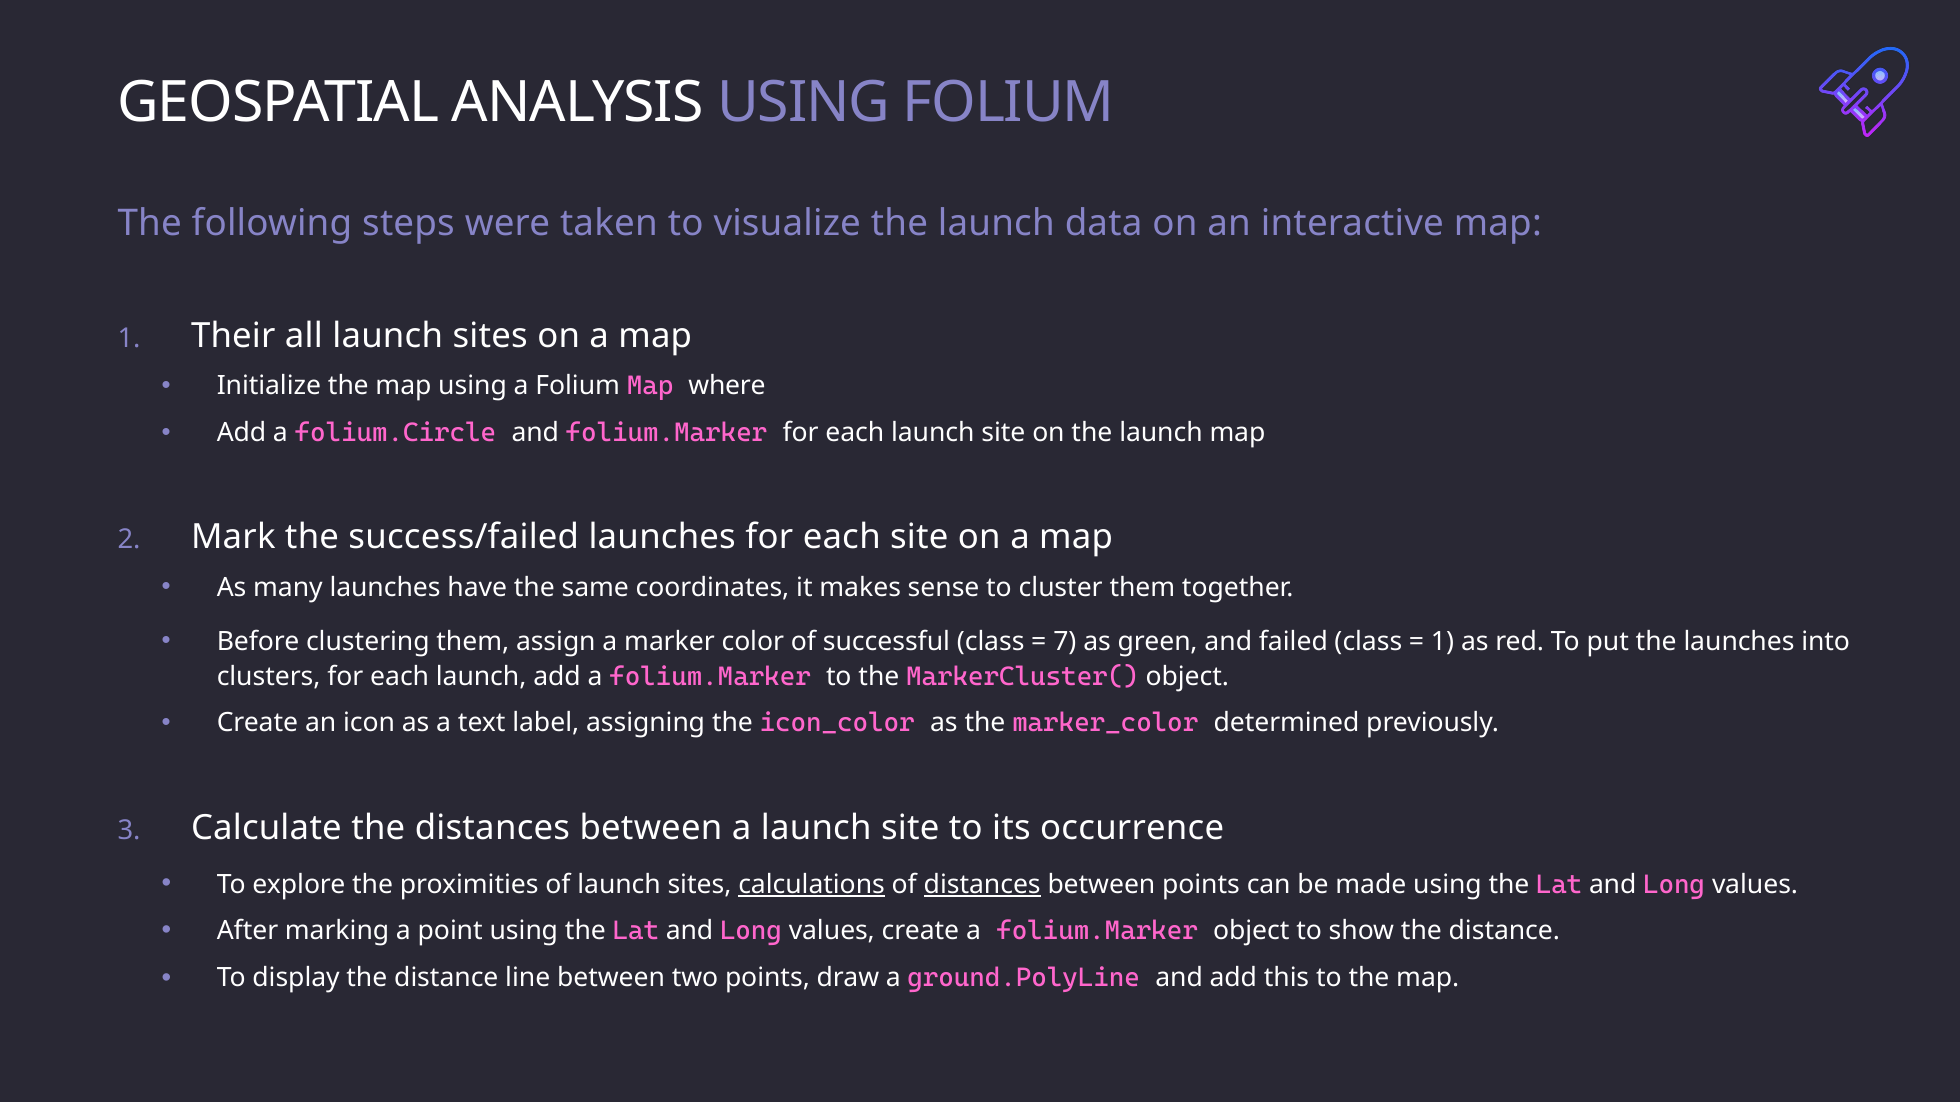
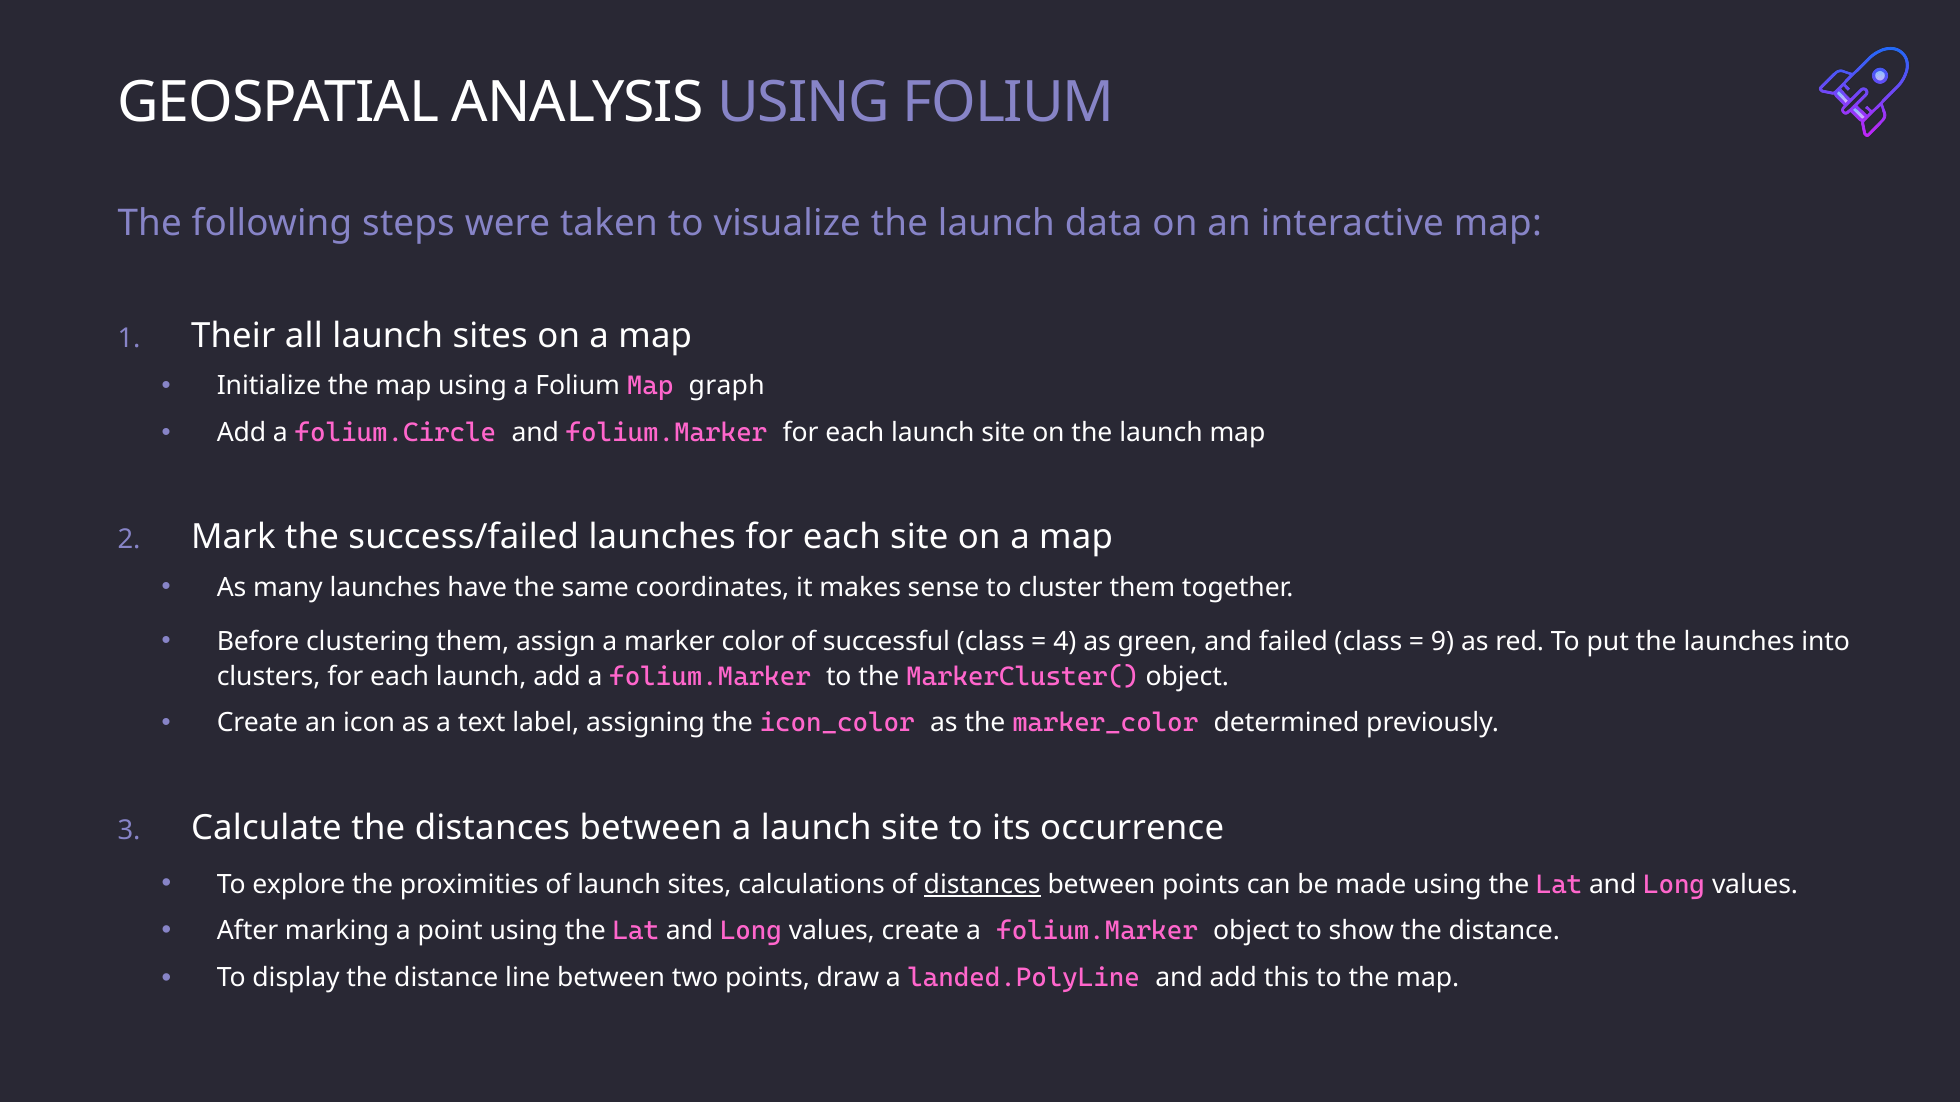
where: where -> graph (727, 386)
7: 7 -> 4 (1065, 642)
1: 1 -> 9 (1443, 642)
calculations underline: present -> none (812, 885)
ground.PolyLine: ground.PolyLine -> landed.PolyLine (1024, 978)
